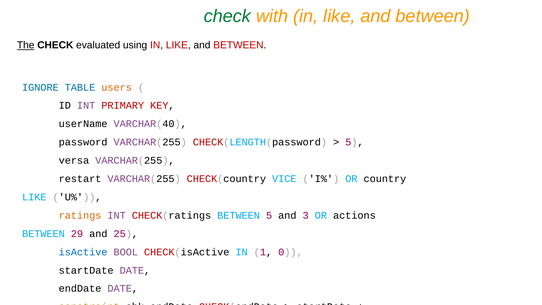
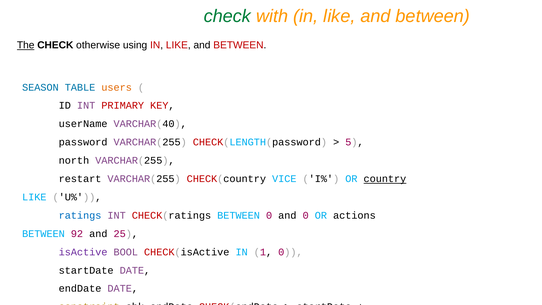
evaluated: evaluated -> otherwise (98, 45)
IGNORE: IGNORE -> SEASON (40, 87)
versa: versa -> north (74, 160)
country underline: none -> present (385, 179)
ratings colour: orange -> blue (80, 215)
BETWEEN 5: 5 -> 0 (269, 215)
and 3: 3 -> 0 (306, 215)
29: 29 -> 92 (77, 234)
isActive colour: blue -> purple (83, 252)
